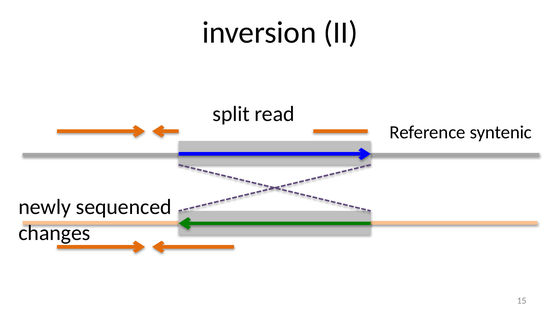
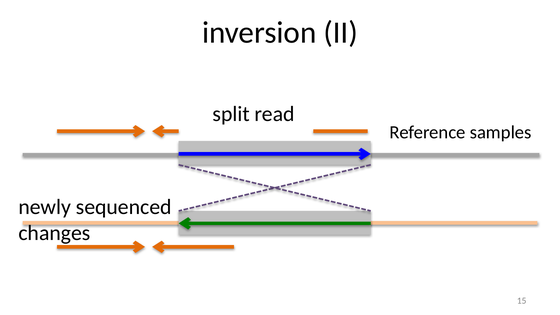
syntenic: syntenic -> samples (501, 132)
